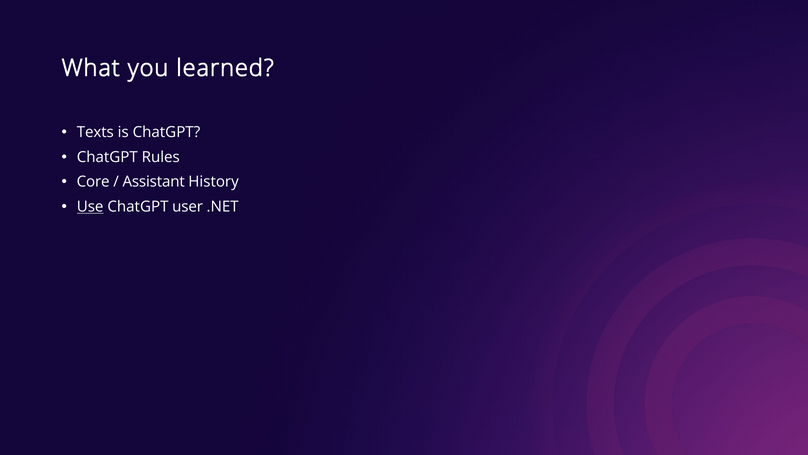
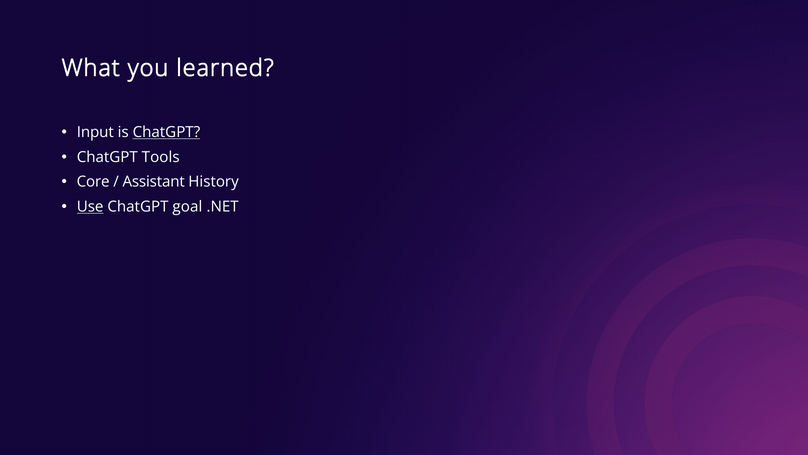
Texts: Texts -> Input (95, 132)
ChatGPT underline: none -> present (166, 132)
Rules: Rules -> Tools (161, 157)
user: user -> goal (187, 206)
